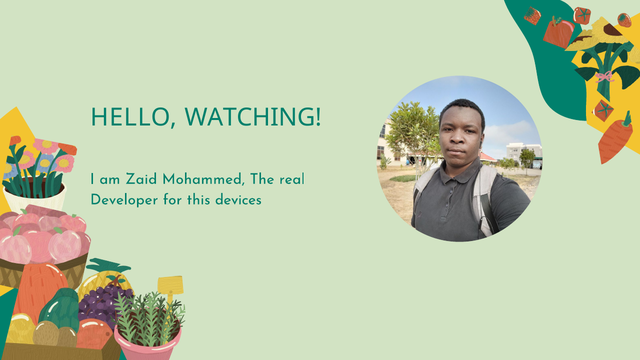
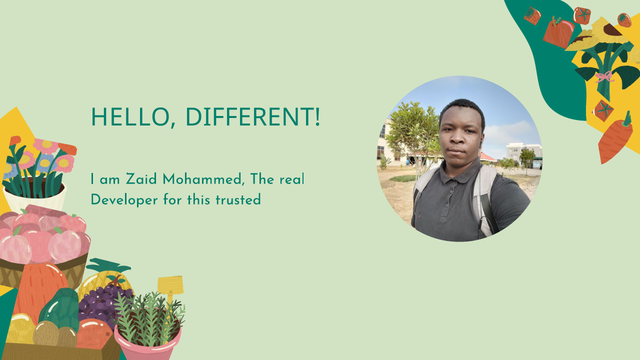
WATCHING: WATCHING -> DIFFERENT (253, 117)
devices: devices -> trusted (238, 200)
